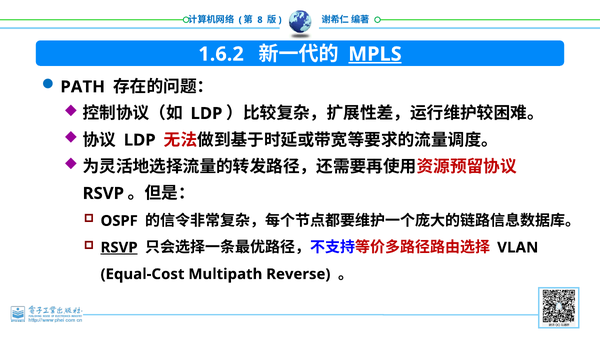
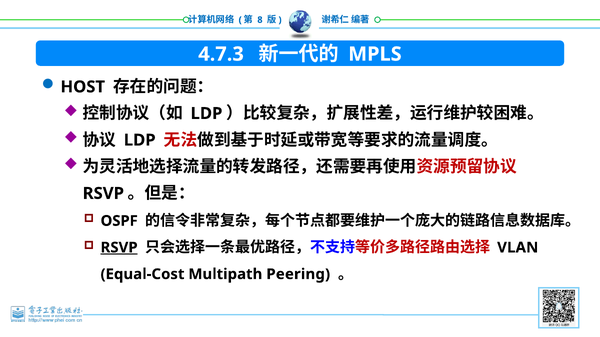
1.6.2: 1.6.2 -> 4.7.3 (221, 54)
MPLS underline: present -> none (375, 54)
PATH: PATH -> HOST (83, 87)
Reverse: Reverse -> Peering (298, 275)
